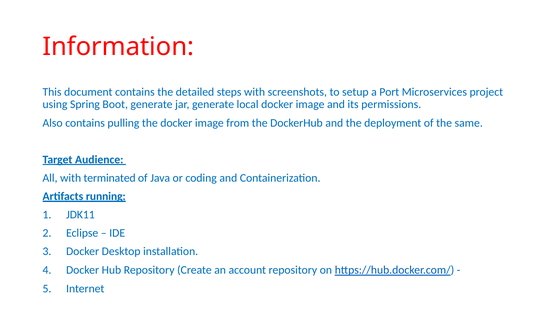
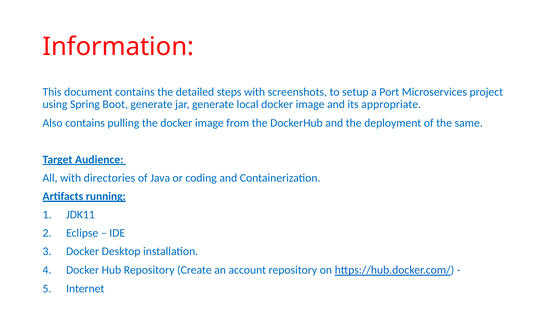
permissions: permissions -> appropriate (391, 104)
terminated: terminated -> directories (109, 178)
